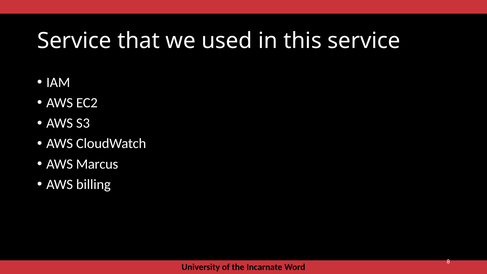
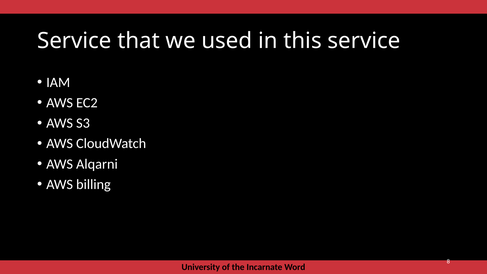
Marcus: Marcus -> Alqarni (97, 164)
